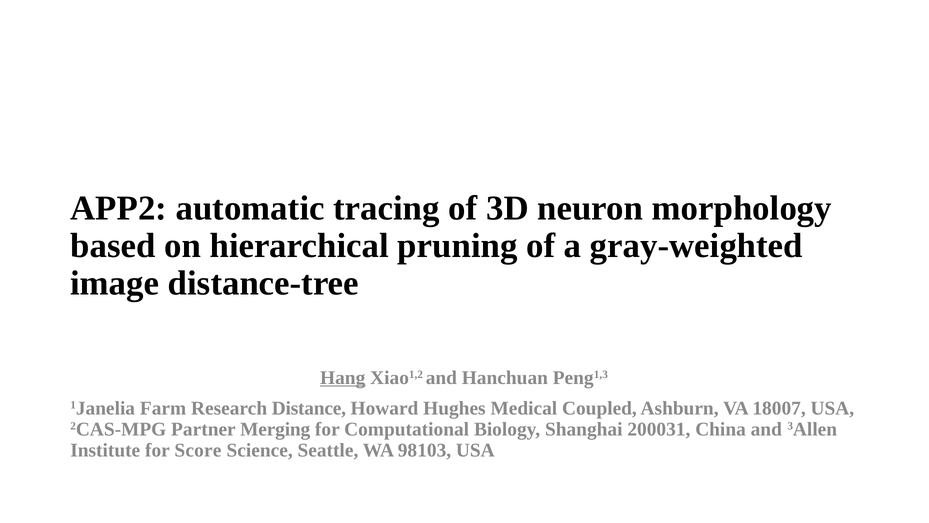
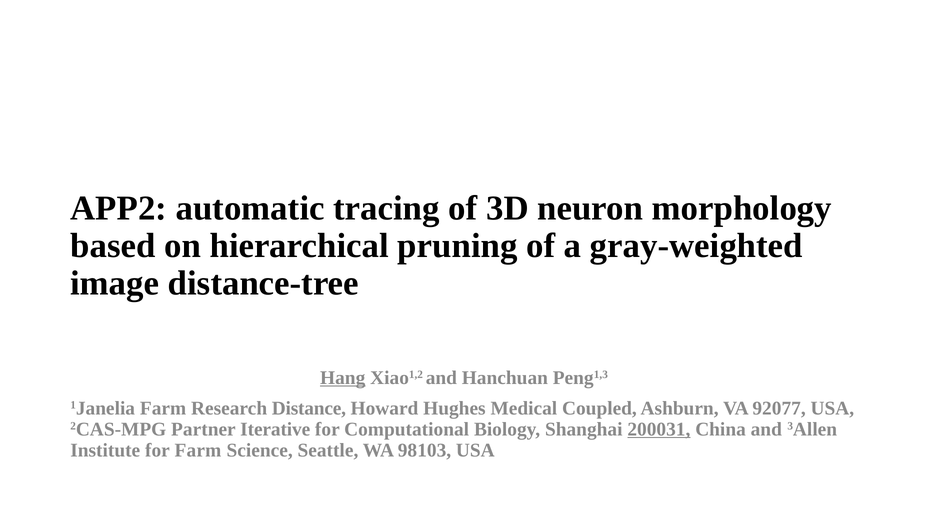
18007: 18007 -> 92077 (779, 408)
Merging: Merging -> Iterative (275, 429)
200031 underline: none -> present (659, 429)
for Score: Score -> Farm (198, 450)
